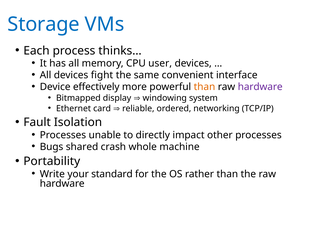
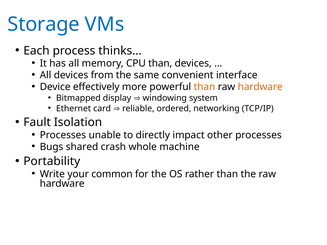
CPU user: user -> than (160, 64)
fight: fight -> from (102, 75)
hardware colour: purple -> orange (260, 87)
standard: standard -> common (112, 174)
